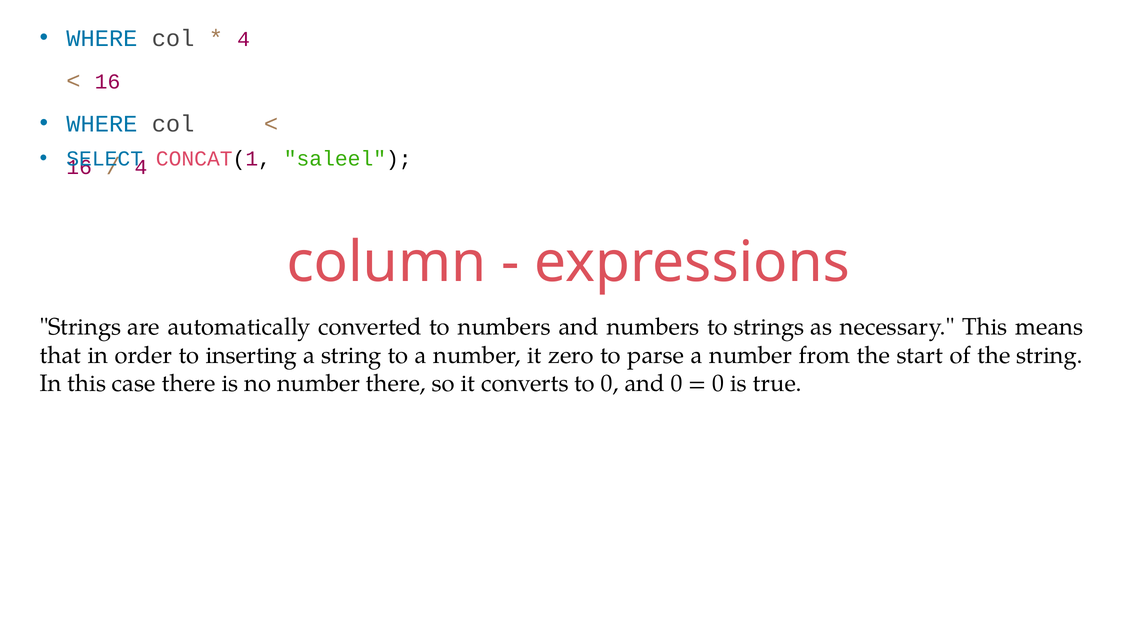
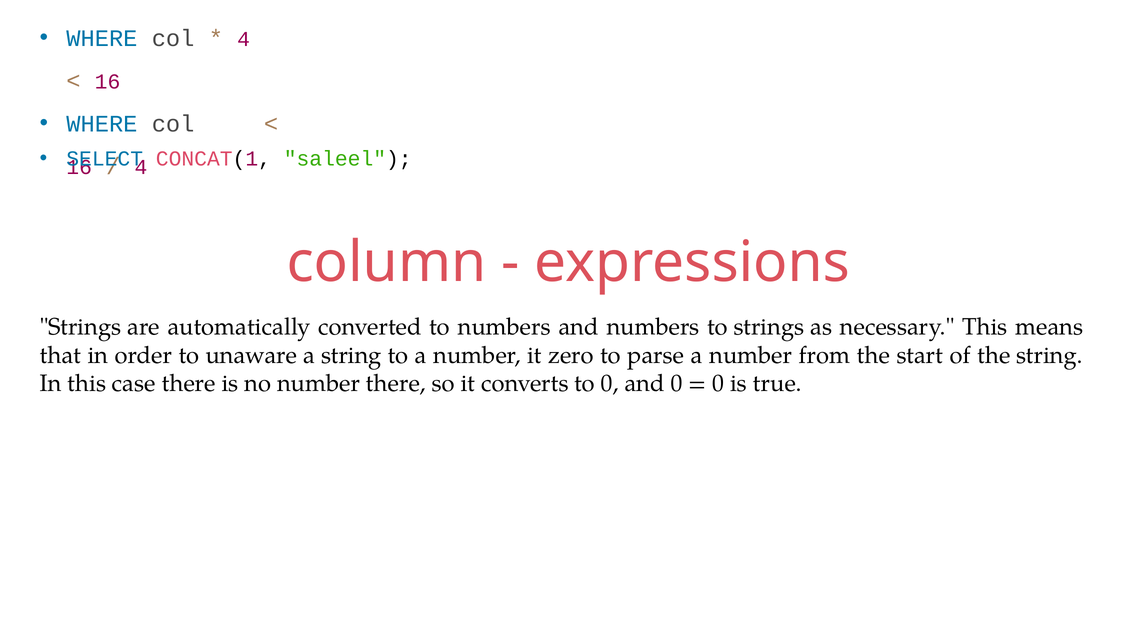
inserting: inserting -> unaware (251, 355)
